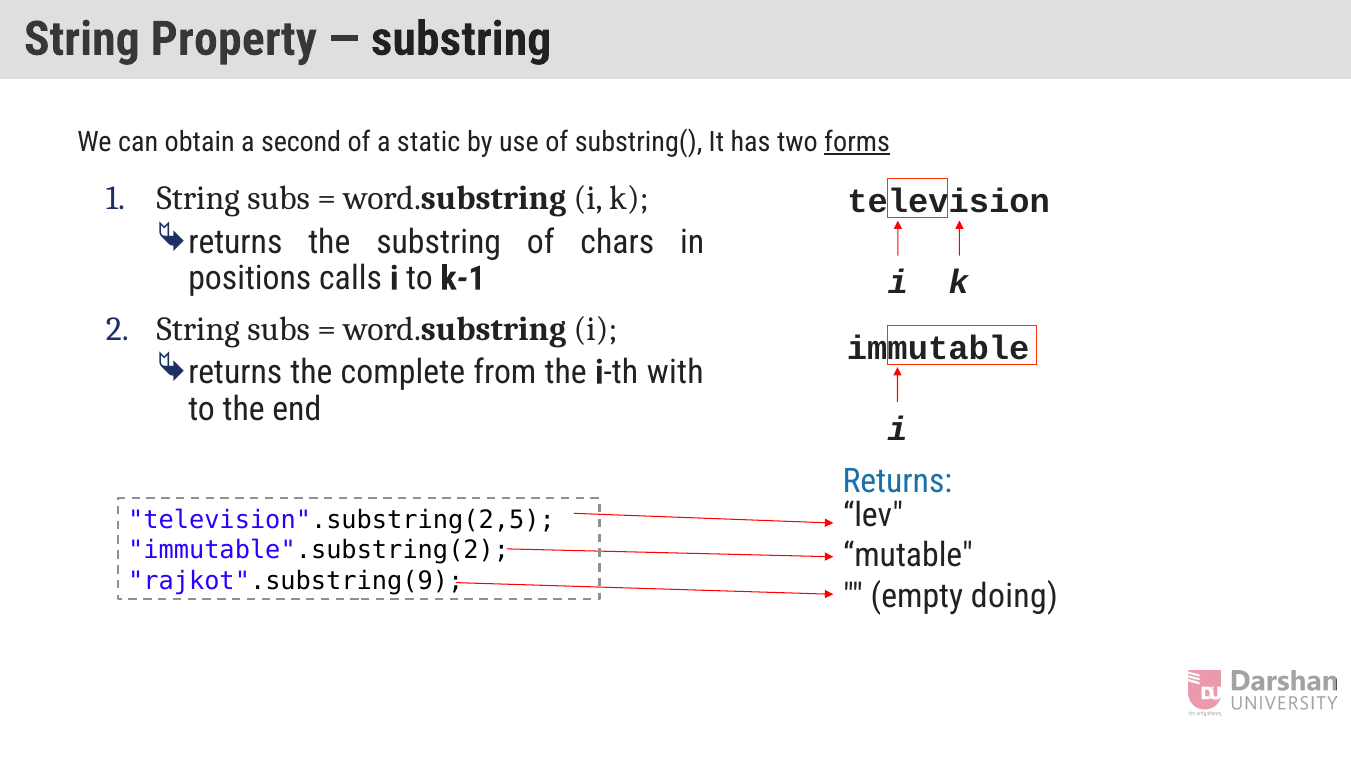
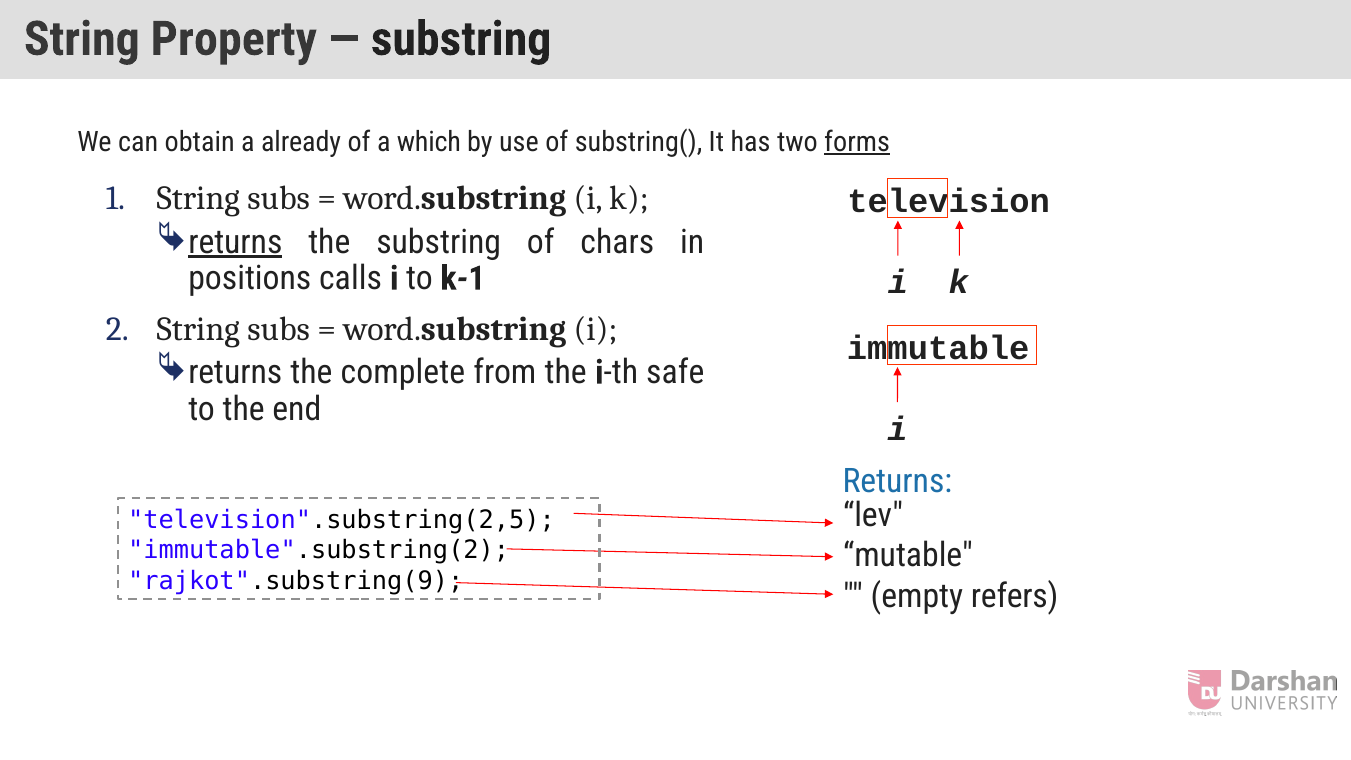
second: second -> already (301, 142)
static: static -> which (429, 142)
returns underline: none -> present (235, 242)
with: with -> safe (675, 372)
doing: doing -> refers (1015, 596)
